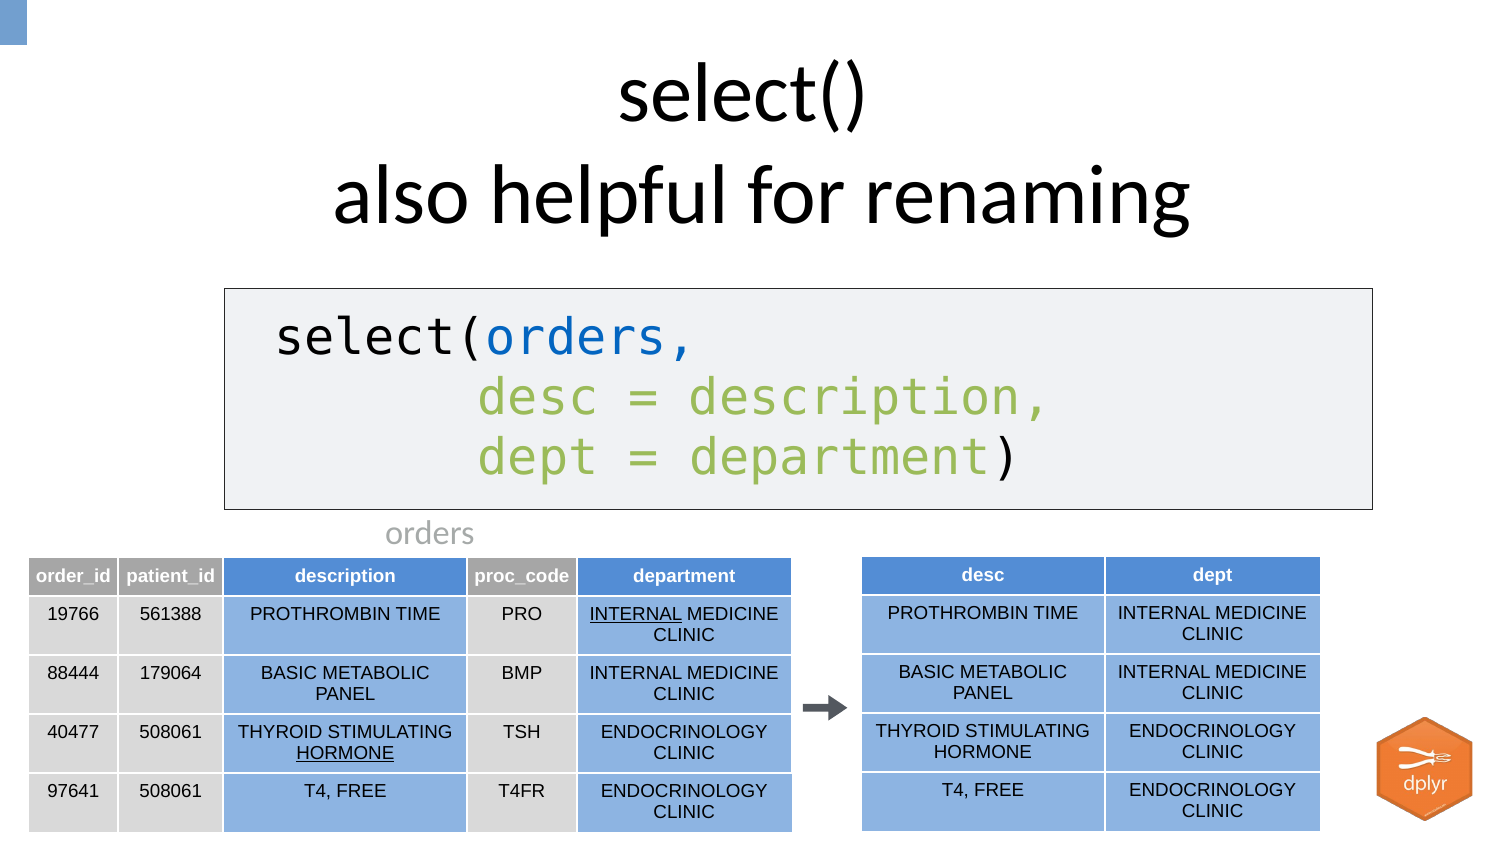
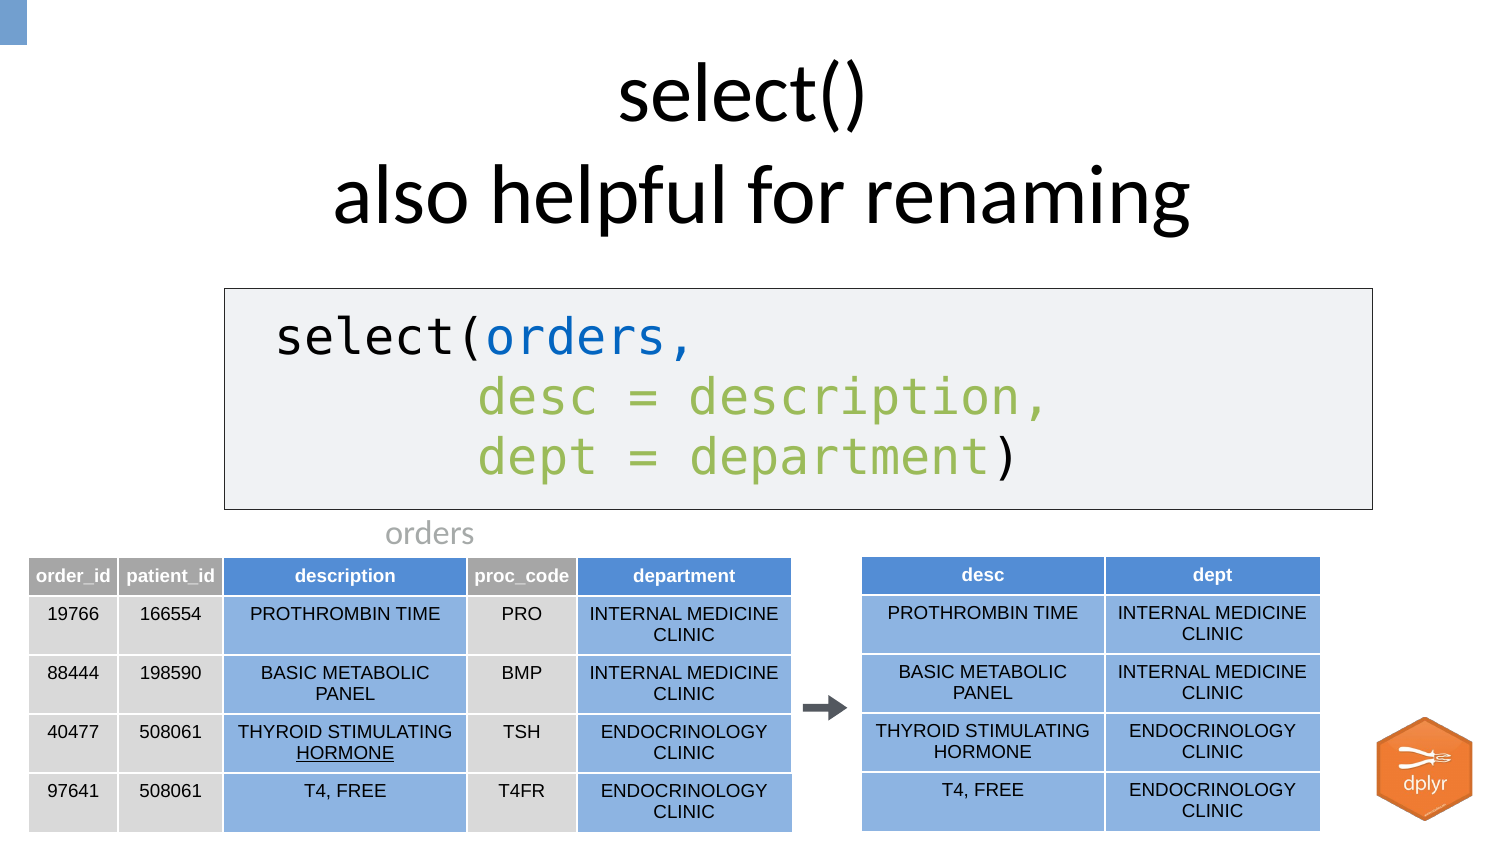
561388: 561388 -> 166554 (171, 614)
INTERNAL underline: present -> none (636, 614)
179064: 179064 -> 198590 (171, 673)
